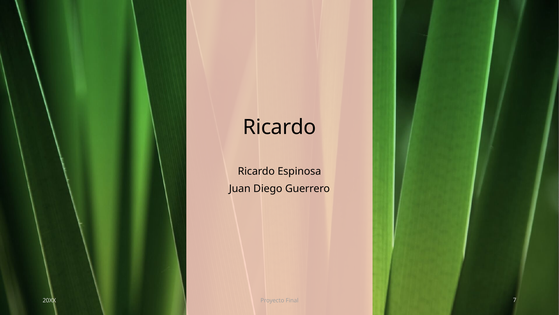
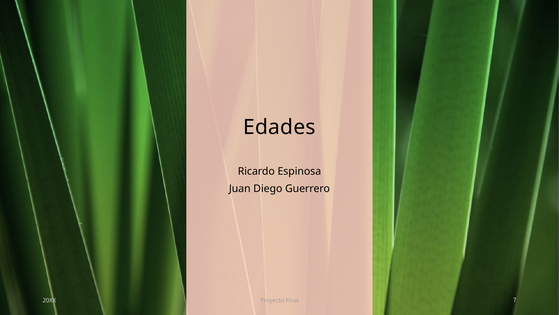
Ricardo: Ricardo -> Edades (279, 127)
